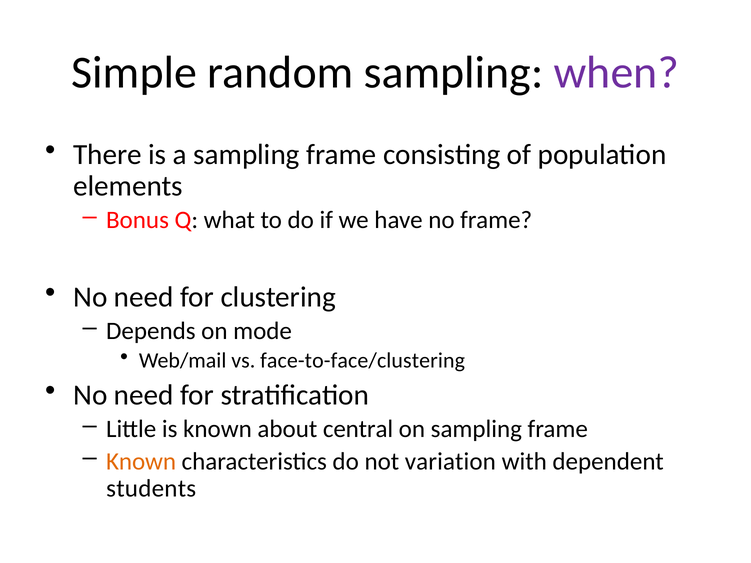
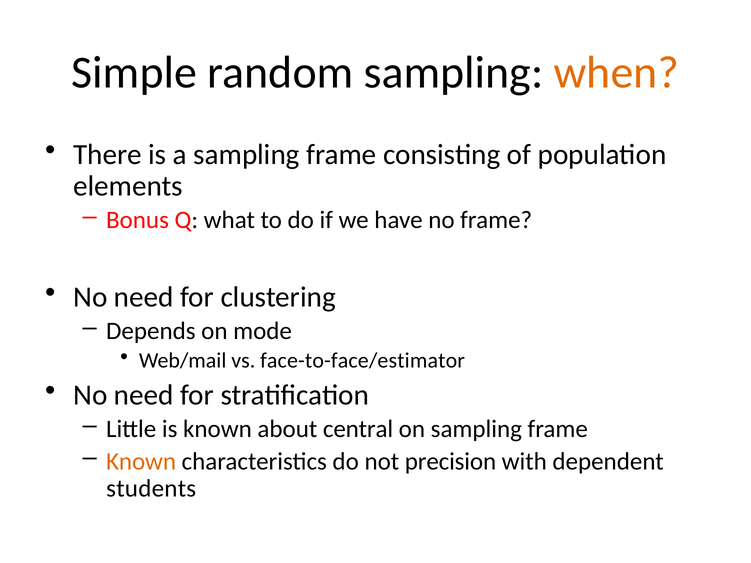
when colour: purple -> orange (616, 73)
face-to-face/clustering: face-to-face/clustering -> face-to-face/estimator (363, 361)
variation: variation -> precision (450, 461)
